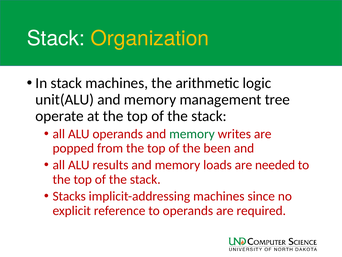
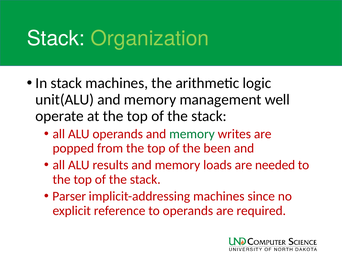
Organization colour: yellow -> light green (150, 38)
tree: tree -> well (277, 99)
Stacks: Stacks -> Parser (69, 196)
